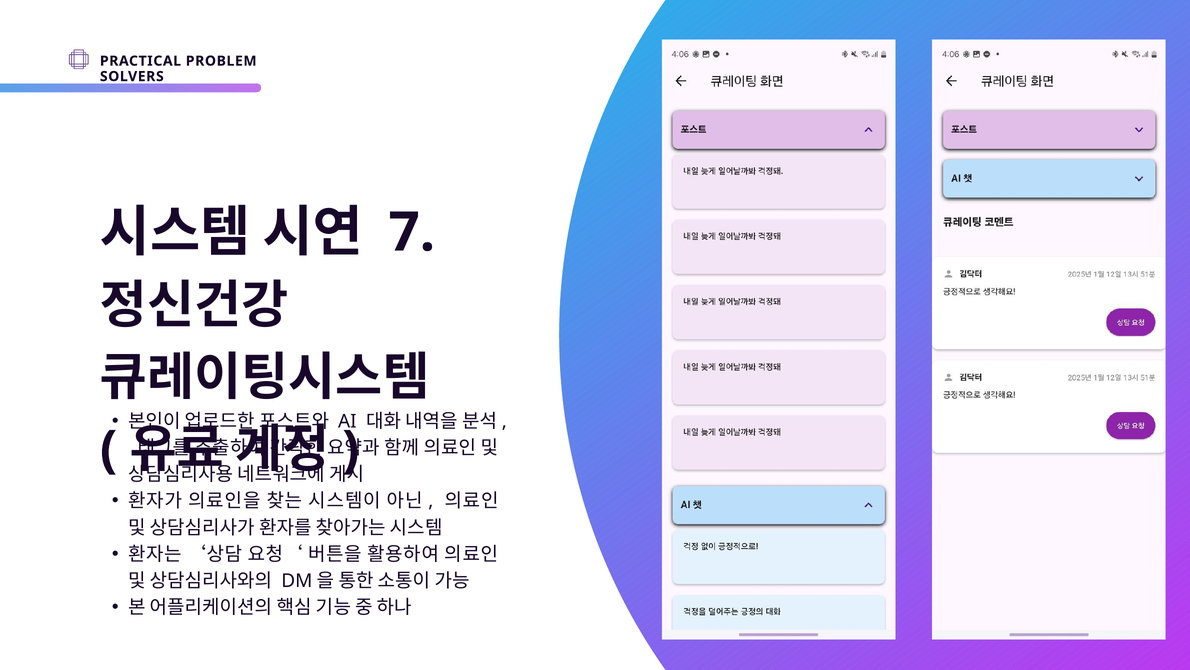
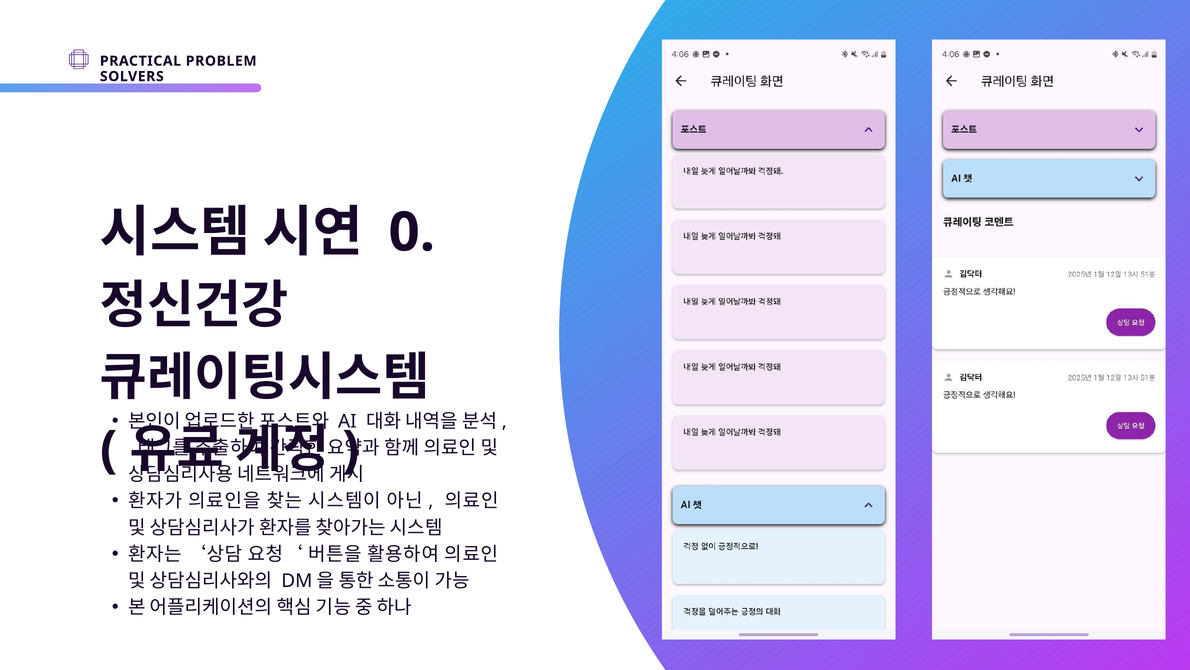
7: 7 -> 0 (412, 232)
